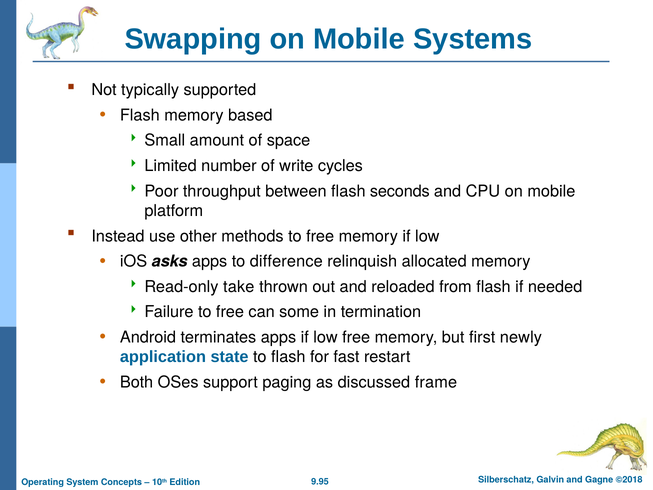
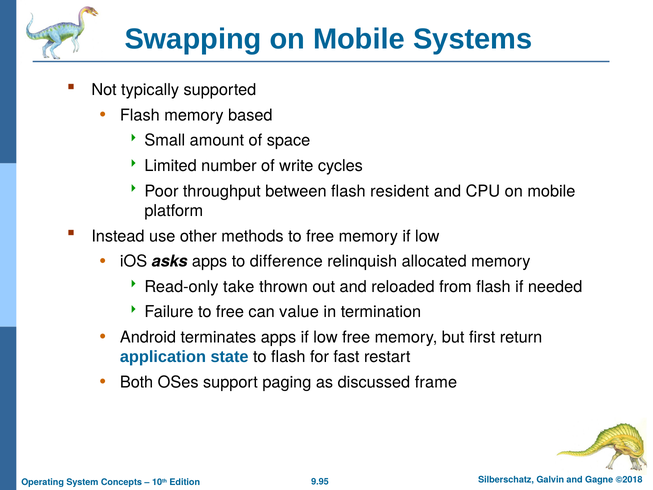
seconds: seconds -> resident (400, 191)
some: some -> value (299, 312)
newly: newly -> return (521, 337)
